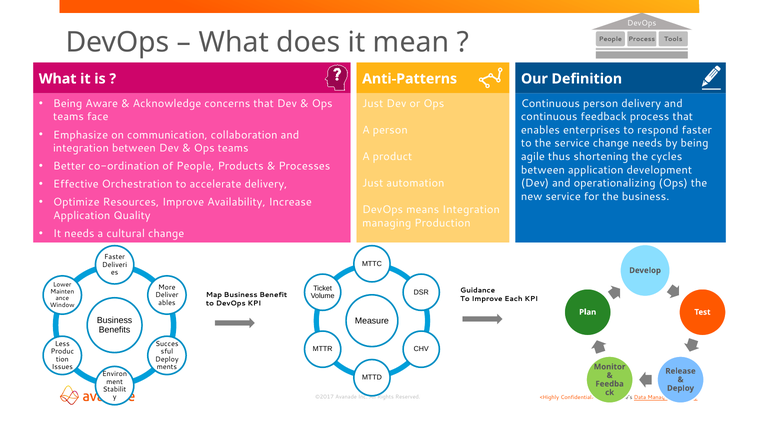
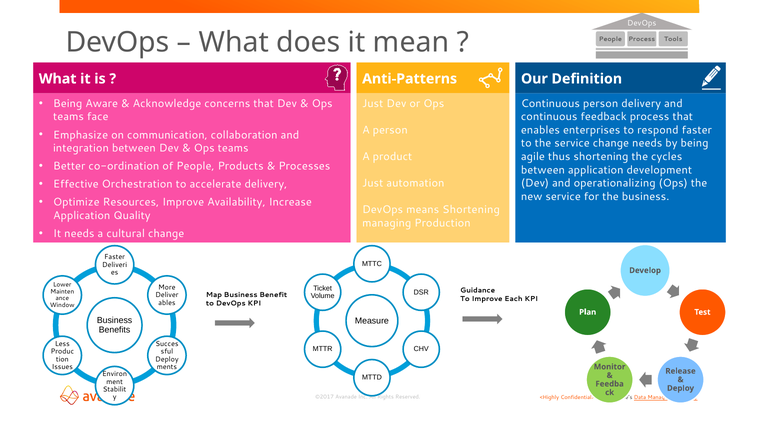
means Integration: Integration -> Shortening (471, 210)
